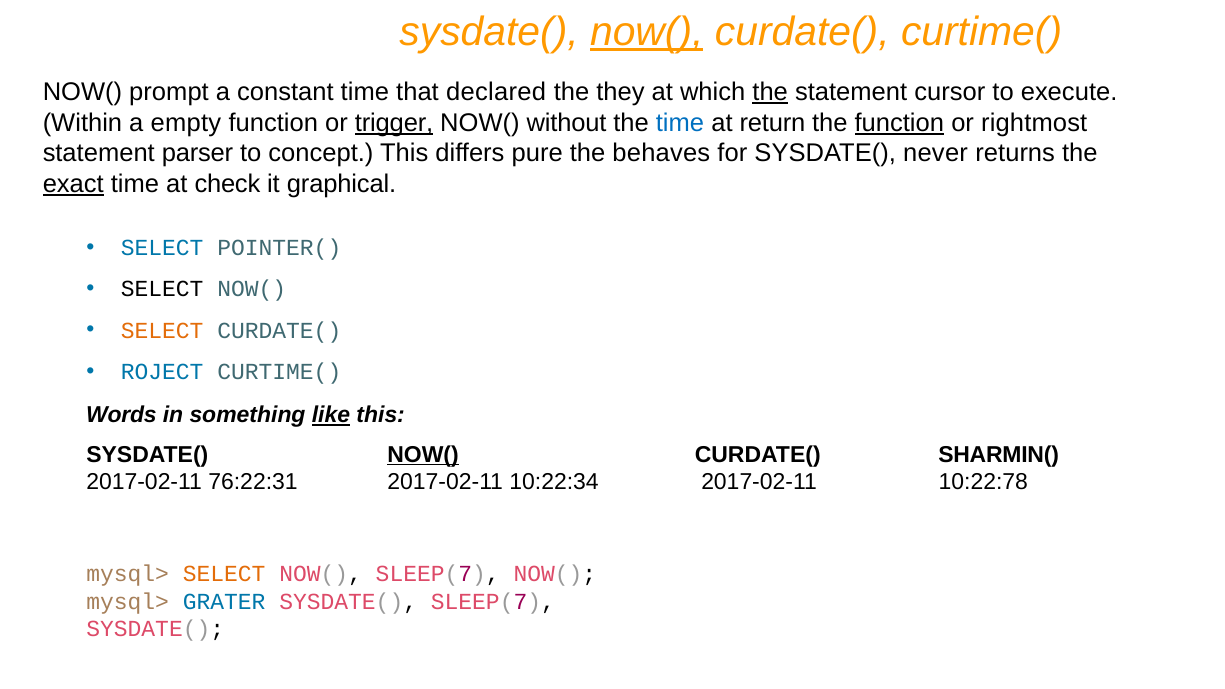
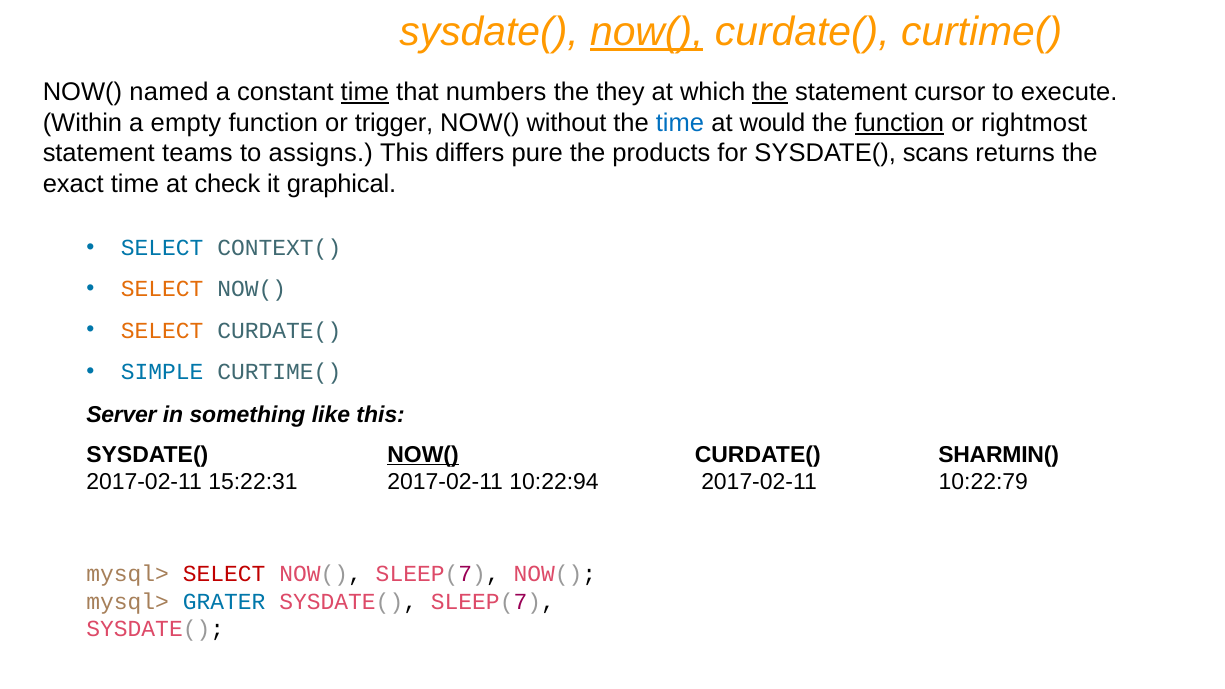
prompt: prompt -> named (169, 92)
time underline: none -> present (365, 92)
declared: declared -> numbers (496, 92)
trigger underline: present -> none (394, 123)
return: return -> would (772, 123)
parser: parser -> teams (197, 154)
concept: concept -> assigns (321, 154)
behaves: behaves -> products (661, 154)
never: never -> scans (936, 154)
exact underline: present -> none (73, 184)
POINTER(: POINTER( -> CONTEXT( (279, 248)
SELECT colour: black -> orange (162, 289)
ROJECT: ROJECT -> SIMPLE (162, 372)
Words: Words -> Server (121, 415)
like underline: present -> none (331, 415)
76:22:31: 76:22:31 -> 15:22:31 (253, 482)
10:22:34: 10:22:34 -> 10:22:94 (554, 482)
10:22:78: 10:22:78 -> 10:22:79 (983, 482)
SELECT colour: orange -> red (224, 574)
